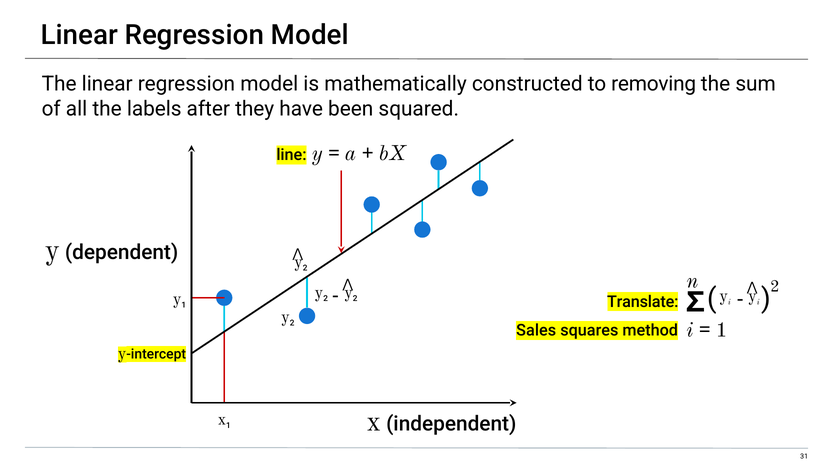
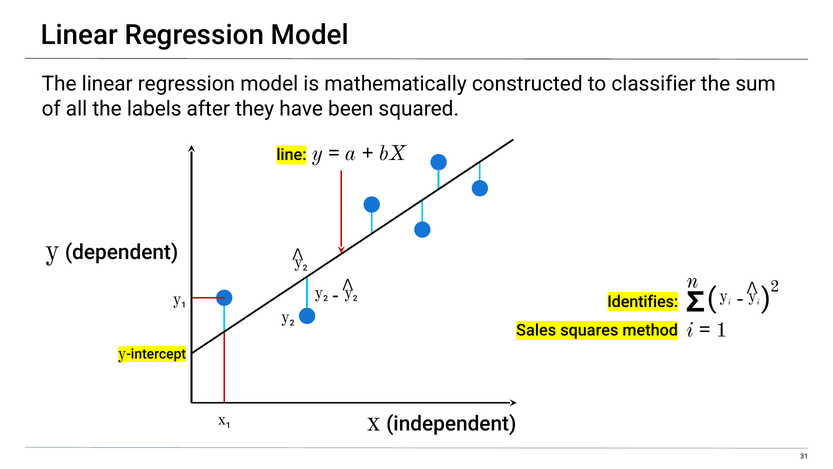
removing: removing -> classifier (654, 84)
Translate: Translate -> Identifies (643, 302)
